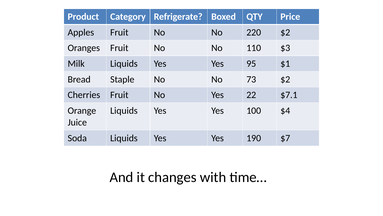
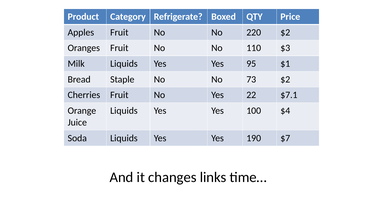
with: with -> links (213, 177)
